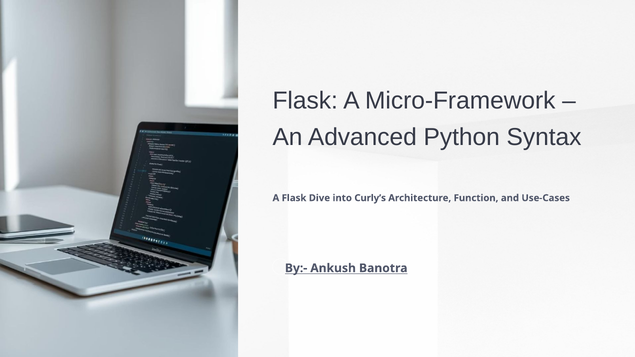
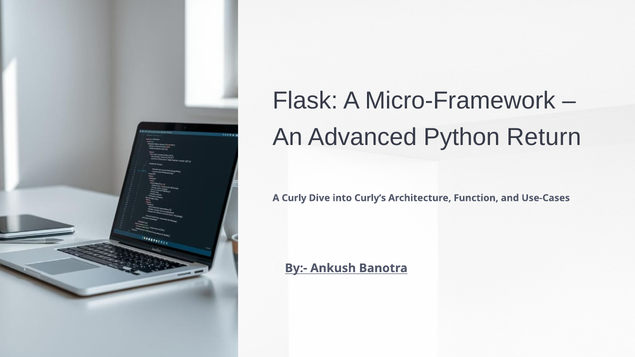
Syntax: Syntax -> Return (544, 137)
A Flask: Flask -> Curly (294, 198)
